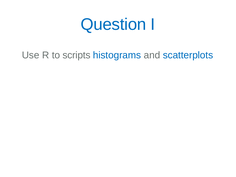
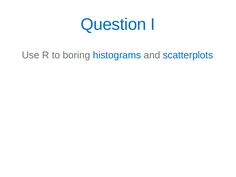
scripts: scripts -> boring (76, 55)
